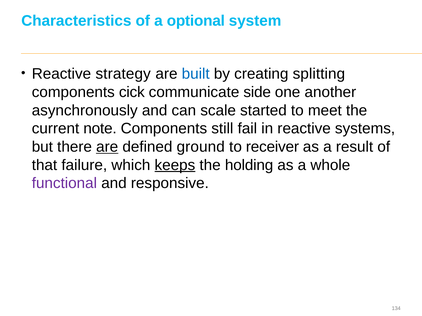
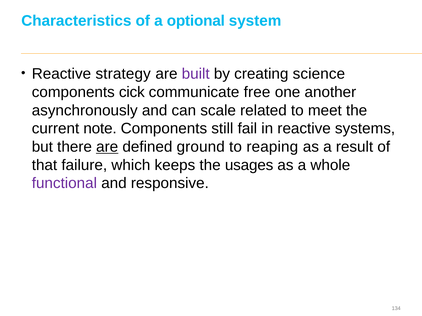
built colour: blue -> purple (196, 74)
splitting: splitting -> science (319, 74)
side: side -> free (257, 92)
started: started -> related (263, 110)
receiver: receiver -> reaping (272, 147)
keeps underline: present -> none (175, 165)
holding: holding -> usages (249, 165)
